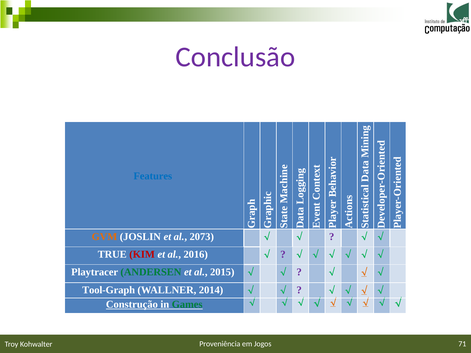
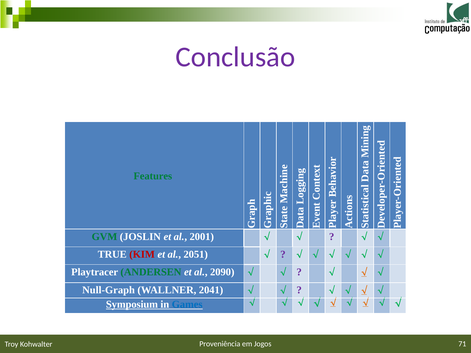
Features colour: blue -> green (153, 176)
GVM colour: orange -> green (104, 237)
2073: 2073 -> 2001 (202, 237)
2016: 2016 -> 2051 (196, 255)
2015: 2015 -> 2090 (222, 272)
Tool-Graph: Tool-Graph -> Null-Graph (109, 290)
2014: 2014 -> 2041 (211, 290)
Construção: Construção -> Symposium (132, 305)
Games colour: green -> blue (187, 305)
